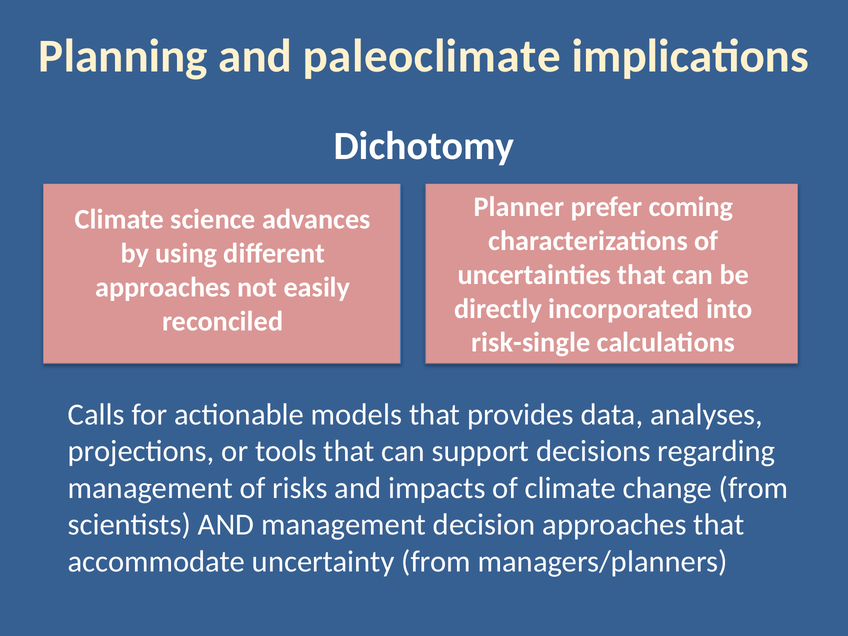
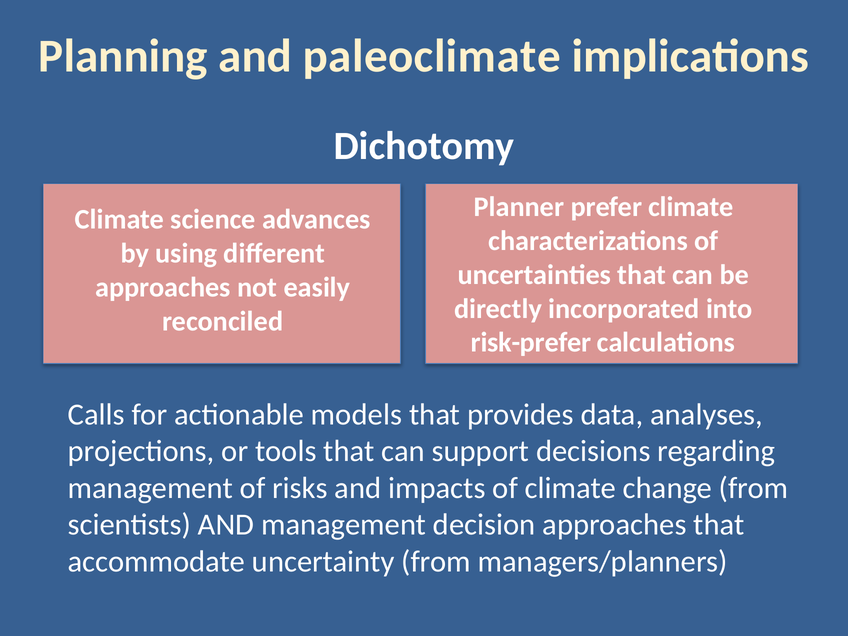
prefer coming: coming -> climate (691, 207)
risk-single: risk-single -> risk-prefer (531, 343)
